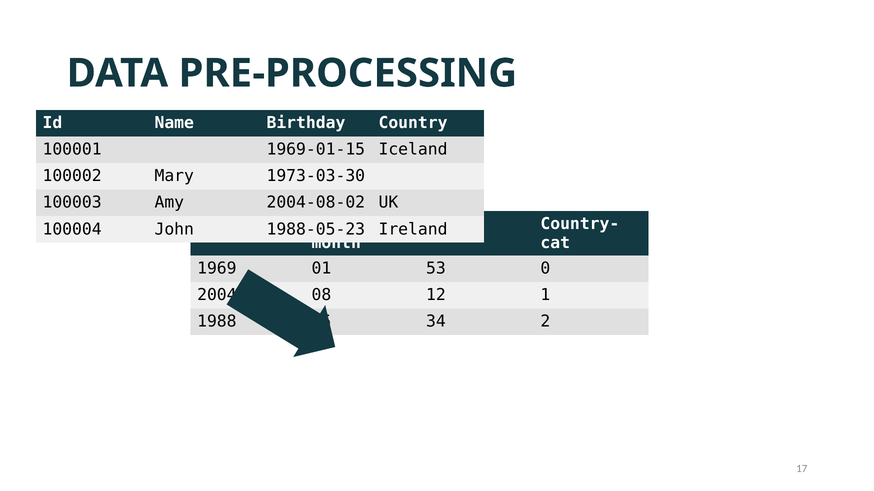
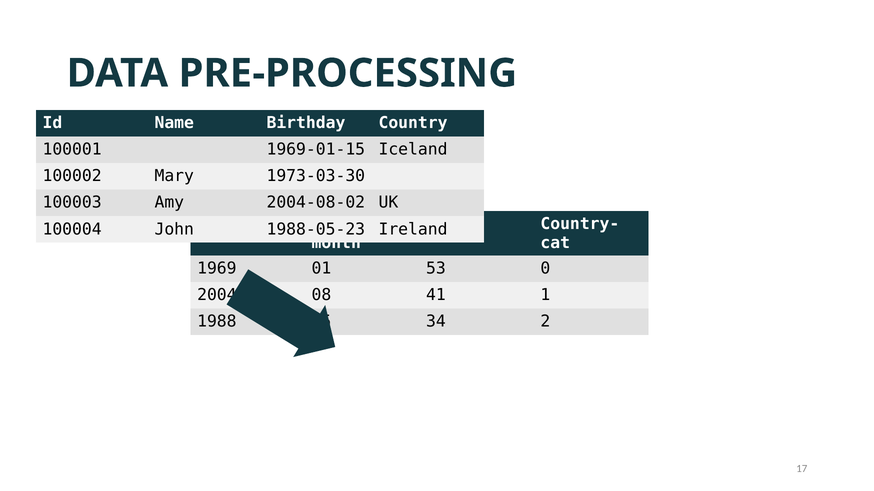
12: 12 -> 41 (436, 295)
